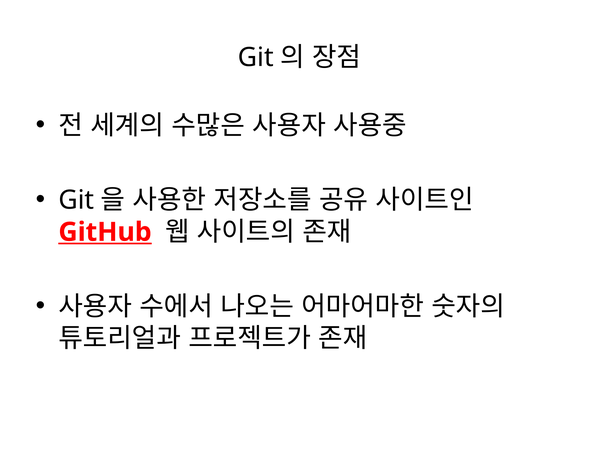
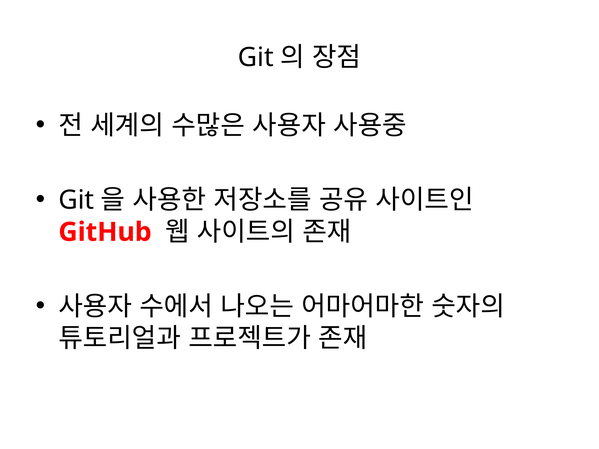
GitHub underline: present -> none (105, 232)
